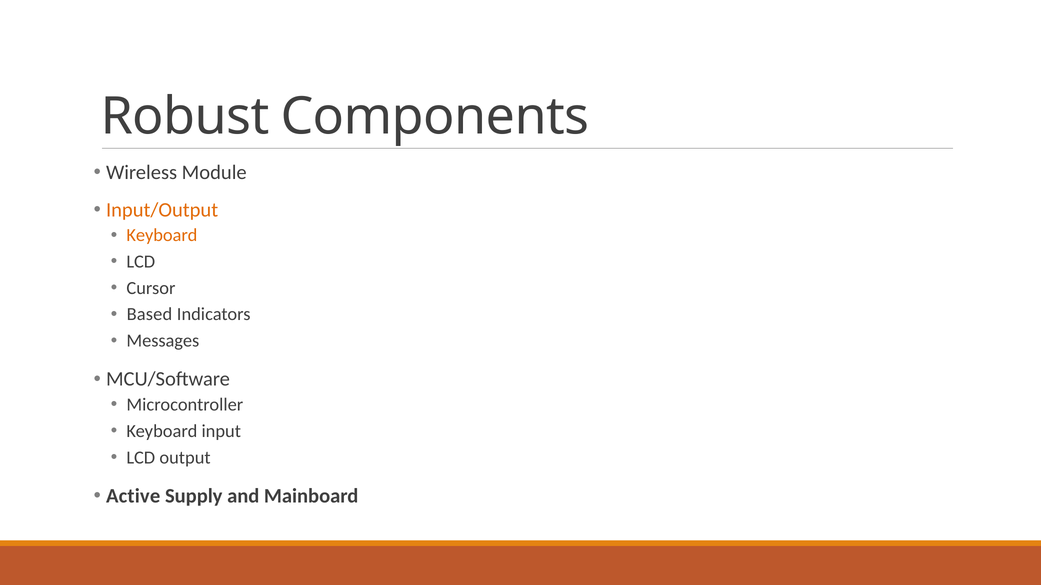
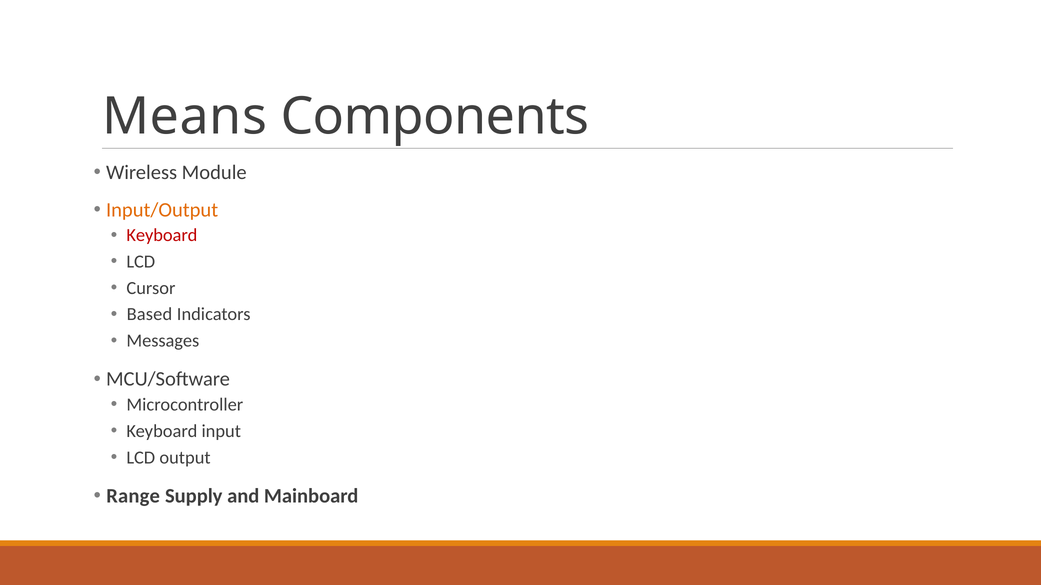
Robust: Robust -> Means (185, 117)
Keyboard colour: orange -> red (162, 235)
Active: Active -> Range (133, 496)
